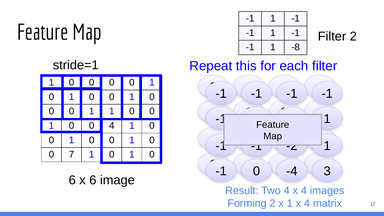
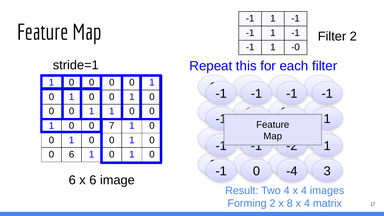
-8: -8 -> -0 (296, 47)
0 4: 4 -> 7 (112, 126)
7: 7 -> 6 (72, 154)
x 1: 1 -> 8 (290, 203)
